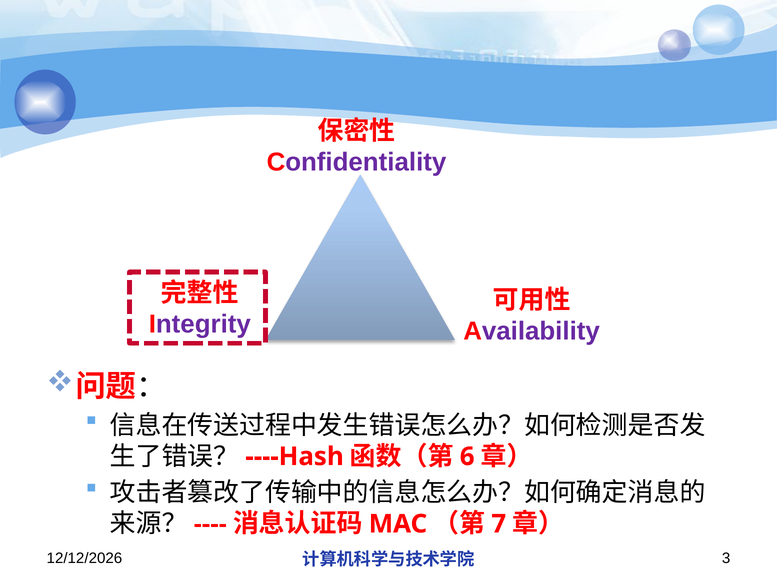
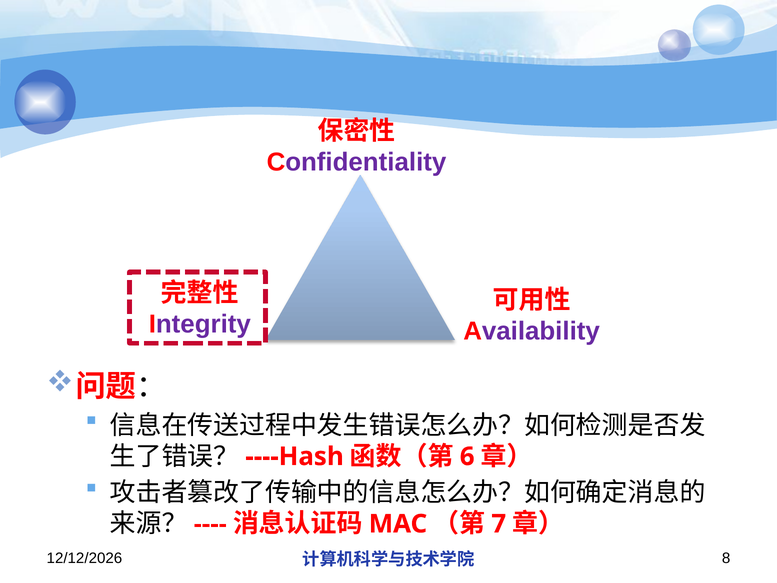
3: 3 -> 8 (726, 558)
